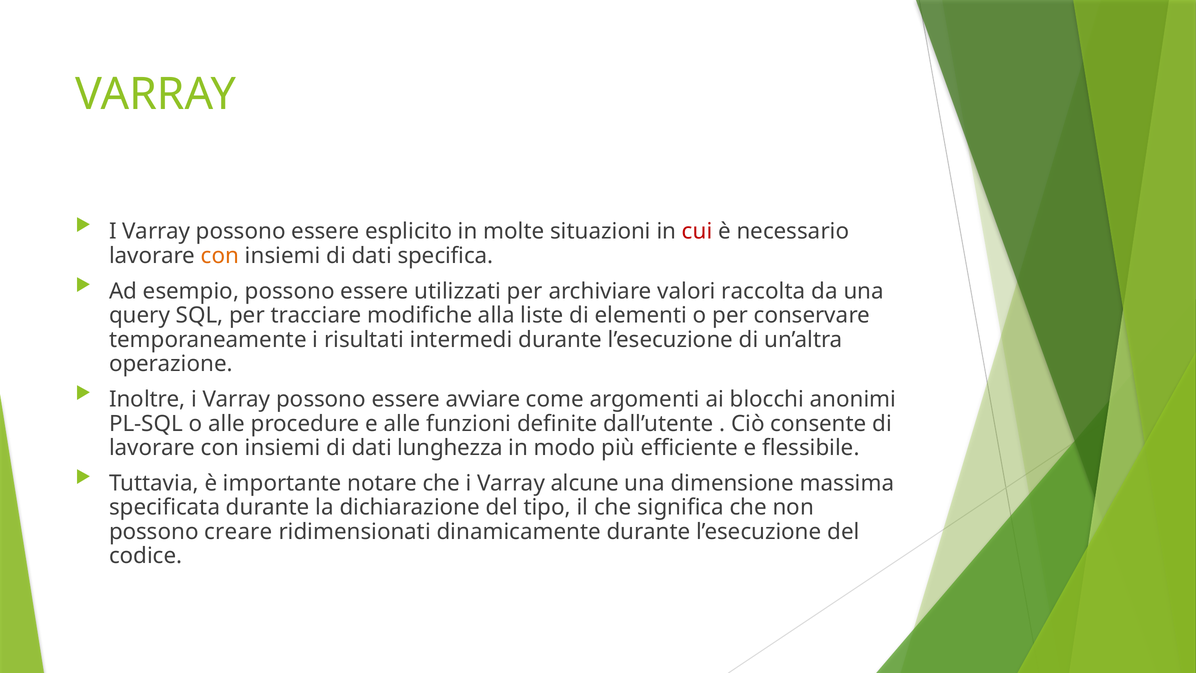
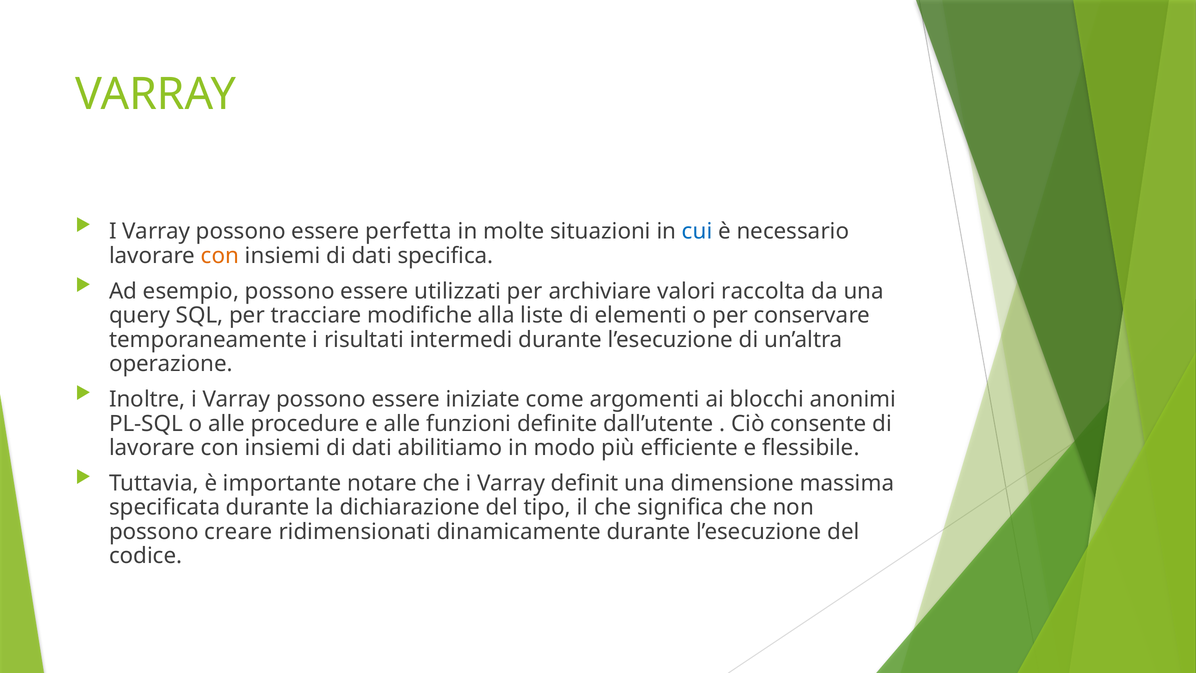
esplicito: esplicito -> perfetta (409, 231)
cui colour: red -> blue (697, 231)
avviare: avviare -> iniziate (483, 399)
lunghezza: lunghezza -> abilitiamo (450, 448)
alcune: alcune -> definit (585, 483)
